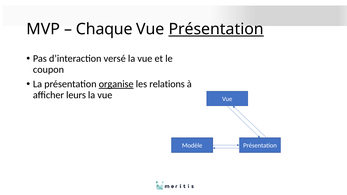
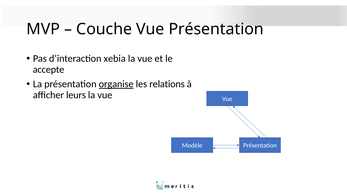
Chaque: Chaque -> Couche (104, 29)
Présentation underline: present -> none (216, 29)
versé: versé -> xebia (115, 59)
coupon: coupon -> accepte (49, 70)
